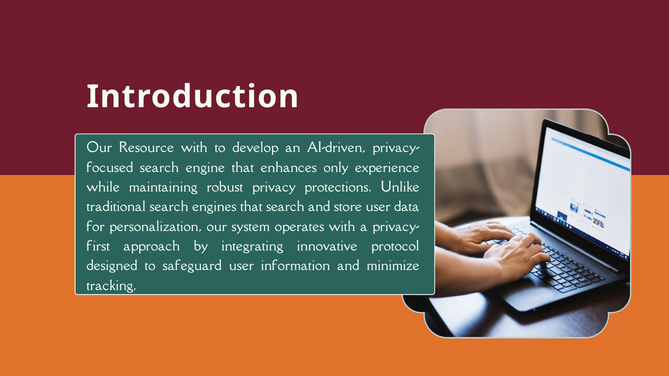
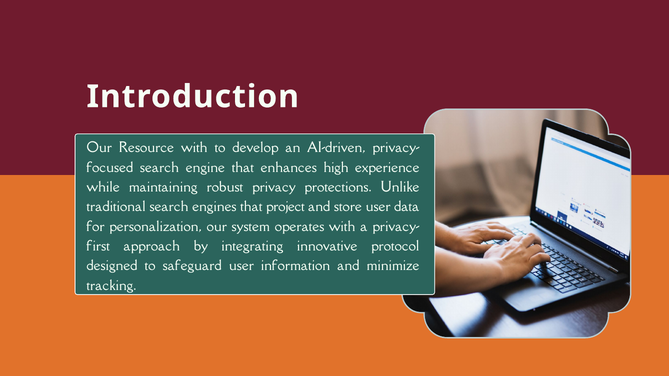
only: only -> high (336, 168)
that search: search -> project (285, 207)
